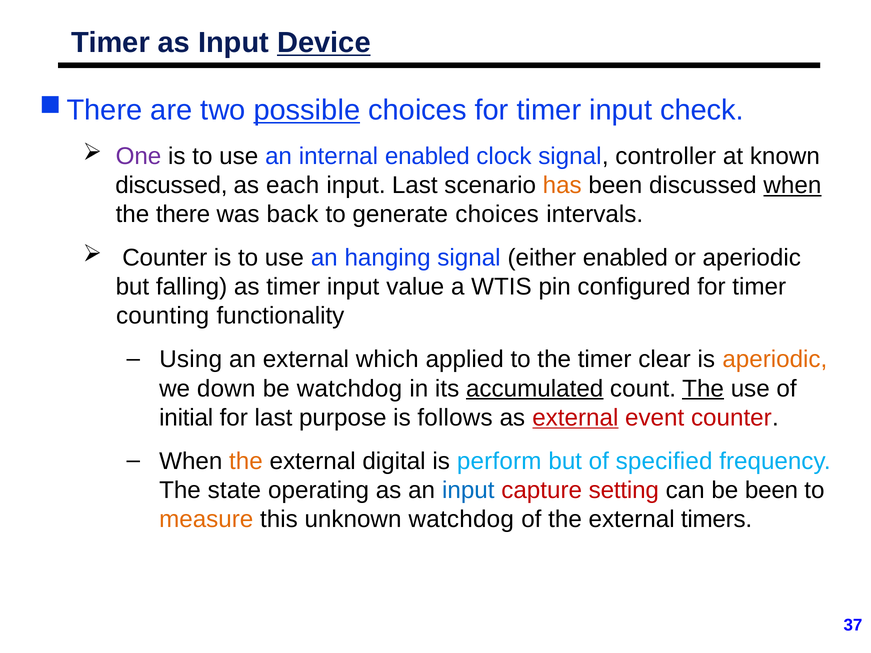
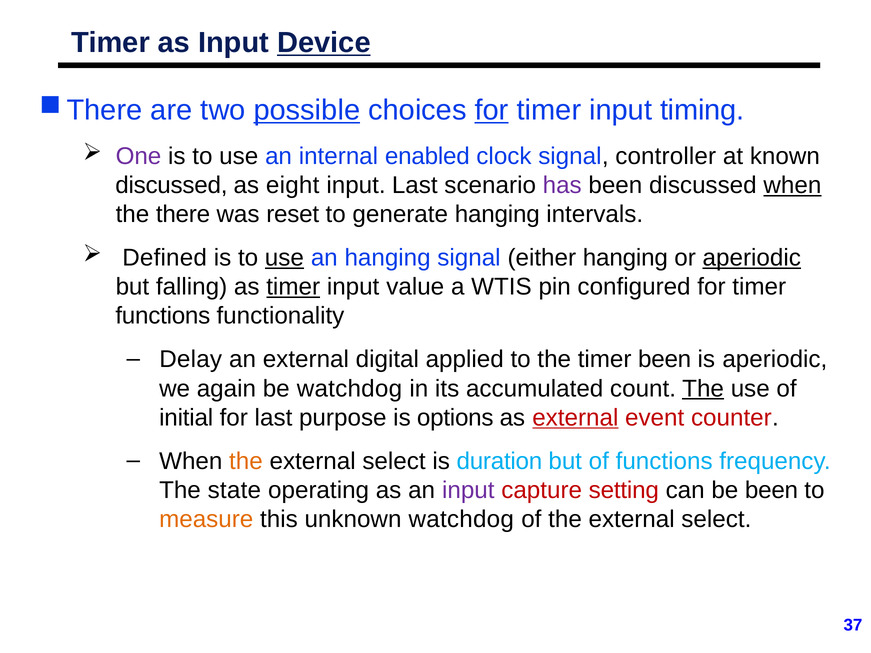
for underline: none -> present (492, 110)
check: check -> timing (702, 110)
each: each -> eight (293, 185)
has colour: orange -> purple (562, 185)
back: back -> reset (293, 214)
generate choices: choices -> hanging (497, 214)
Counter: Counter -> Defined (165, 258)
use underline: none -> present (284, 258)
either enabled: enabled -> hanging (625, 258)
aperiodic underline: none -> present (752, 258)
timer underline: none -> present (293, 287)
counting: counting -> functions (163, 316)
Using: Using -> Delay (191, 360)
which: which -> digital (387, 360)
timer clear: clear -> been (665, 360)
aperiodic colour: orange -> black (775, 360)
down: down -> again (226, 389)
accumulated underline: present -> none (535, 389)
follows: follows -> options (455, 418)
digital: digital -> select (394, 461)
perform: perform -> duration (499, 461)
of specified: specified -> functions (664, 461)
input colour: blue -> purple (468, 490)
of the external timers: timers -> select (716, 519)
